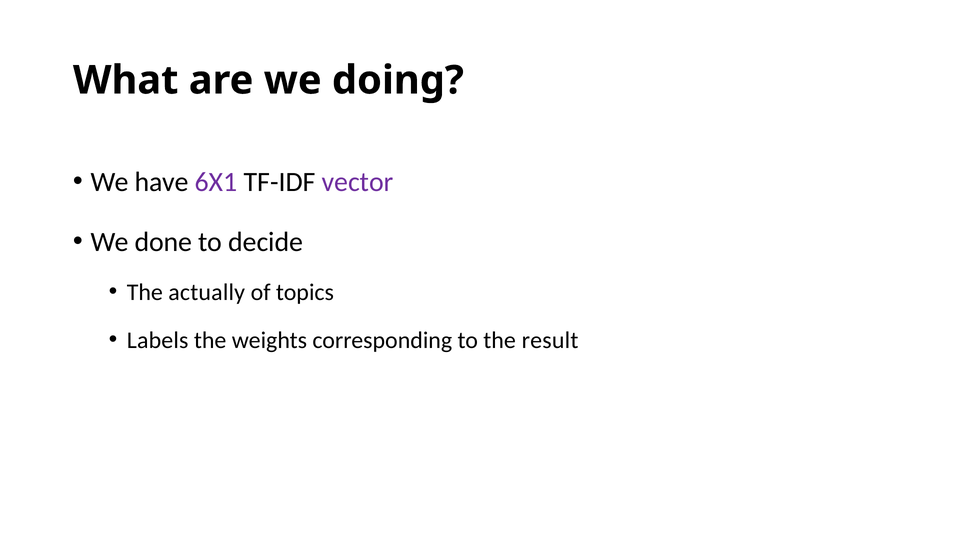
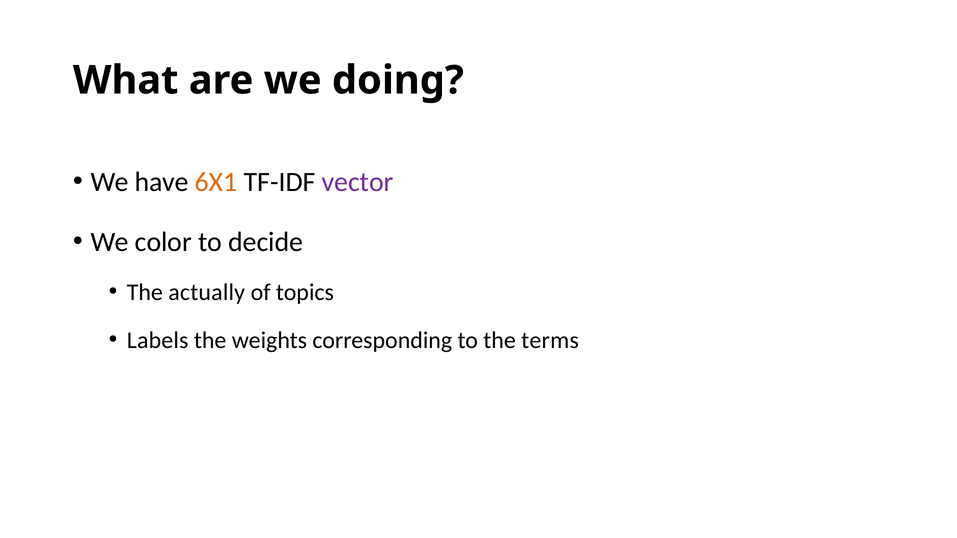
6X1 colour: purple -> orange (216, 182)
done: done -> color (163, 242)
result: result -> terms (550, 341)
